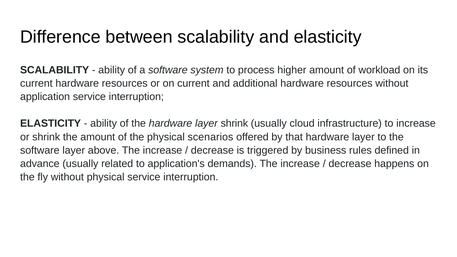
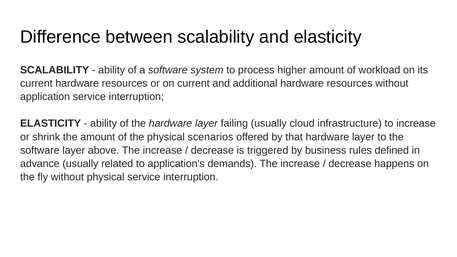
layer shrink: shrink -> failing (234, 124)
